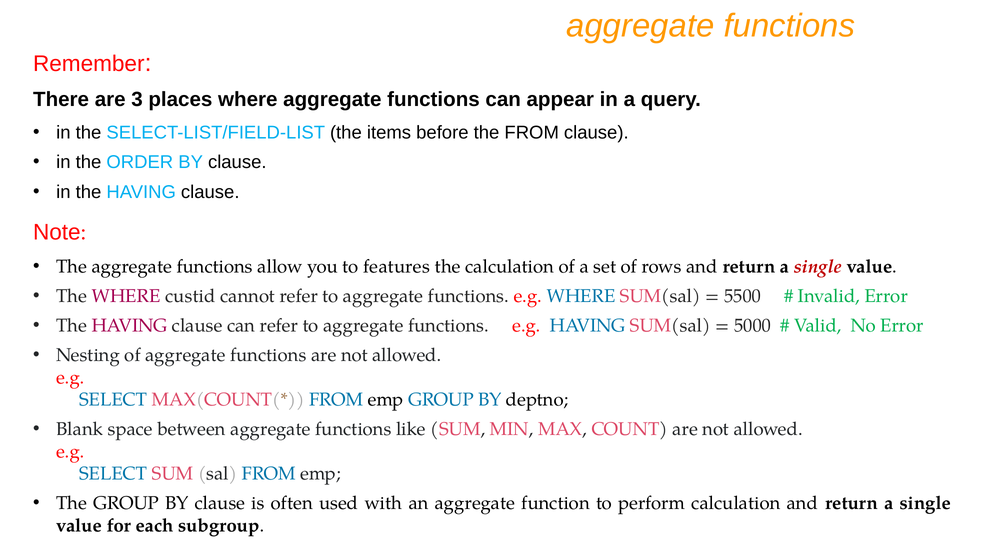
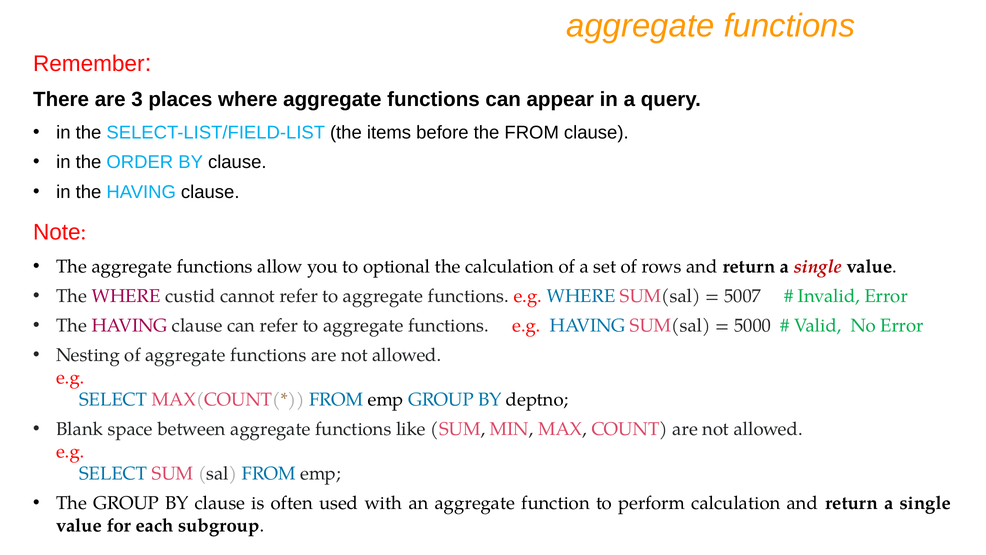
features: features -> optional (397, 266)
5500: 5500 -> 5007 (743, 296)
